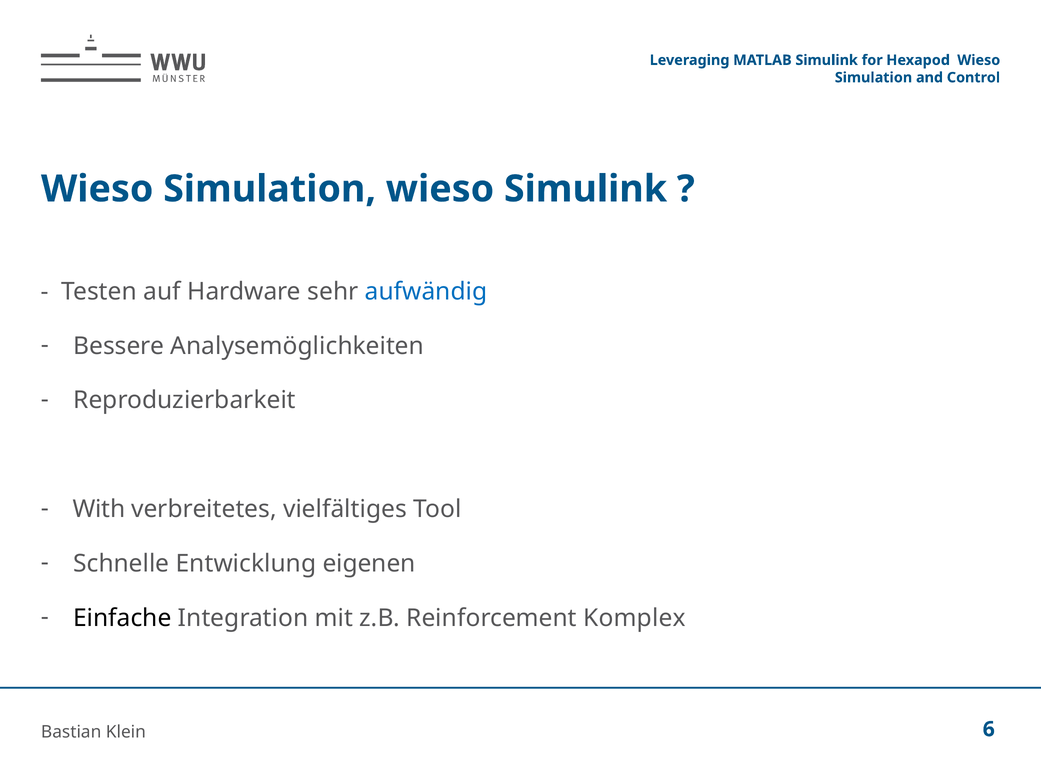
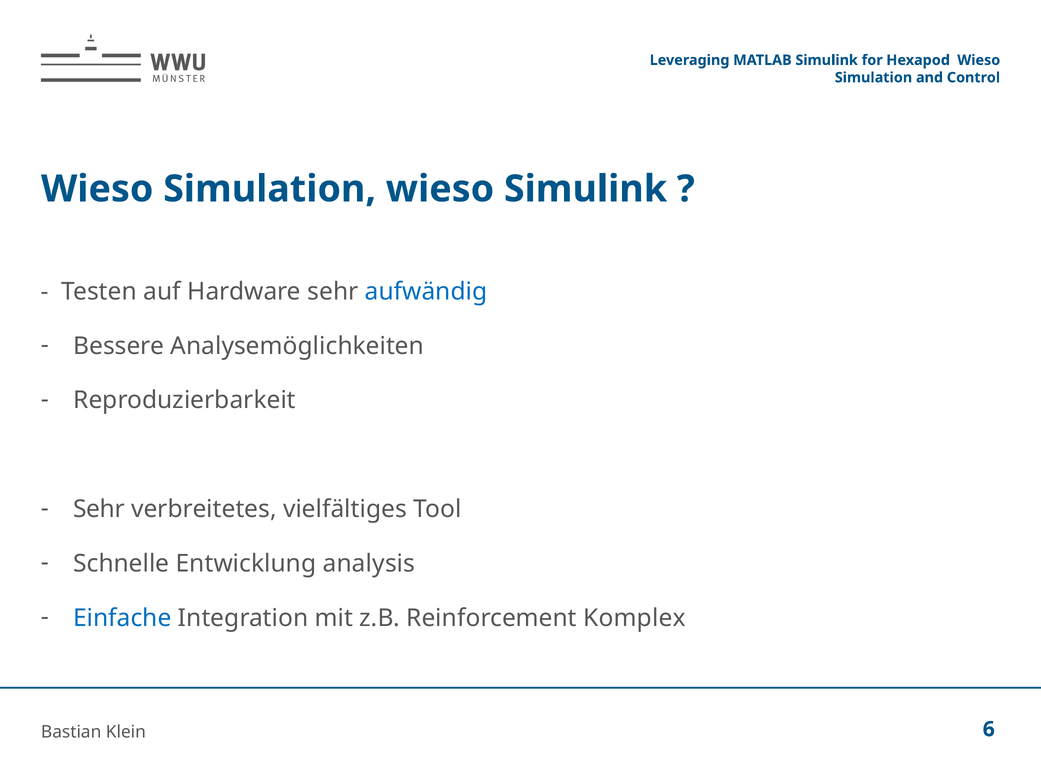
With: With -> Sehr (99, 509)
eigenen: eigenen -> analysis (369, 563)
Einfache colour: black -> blue (122, 618)
